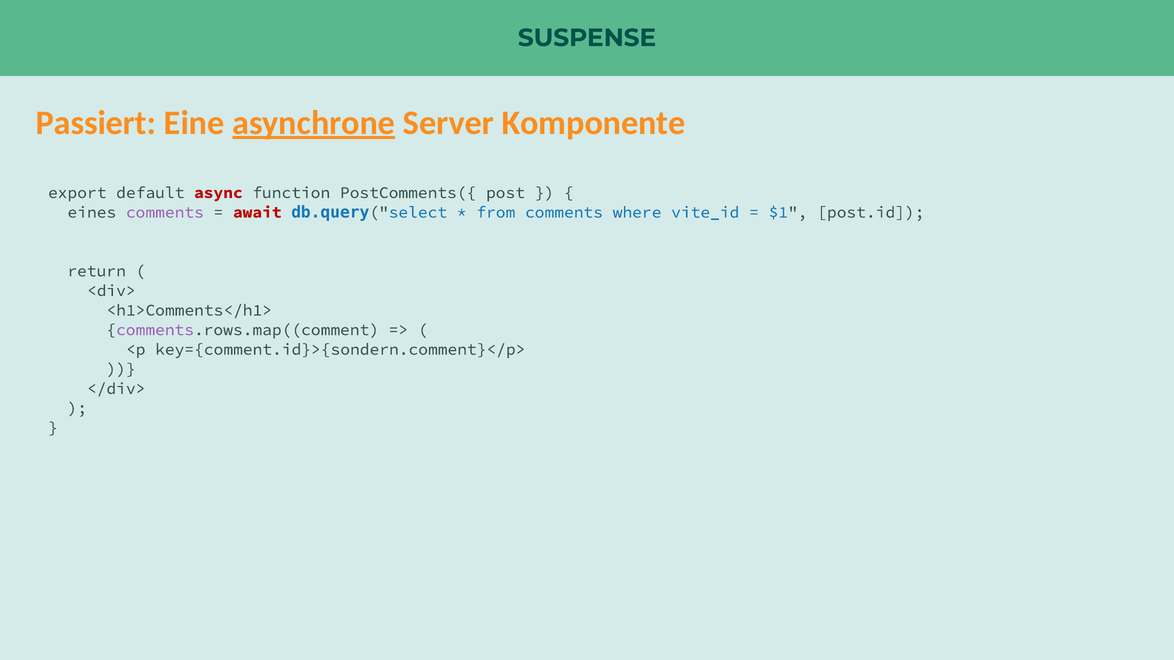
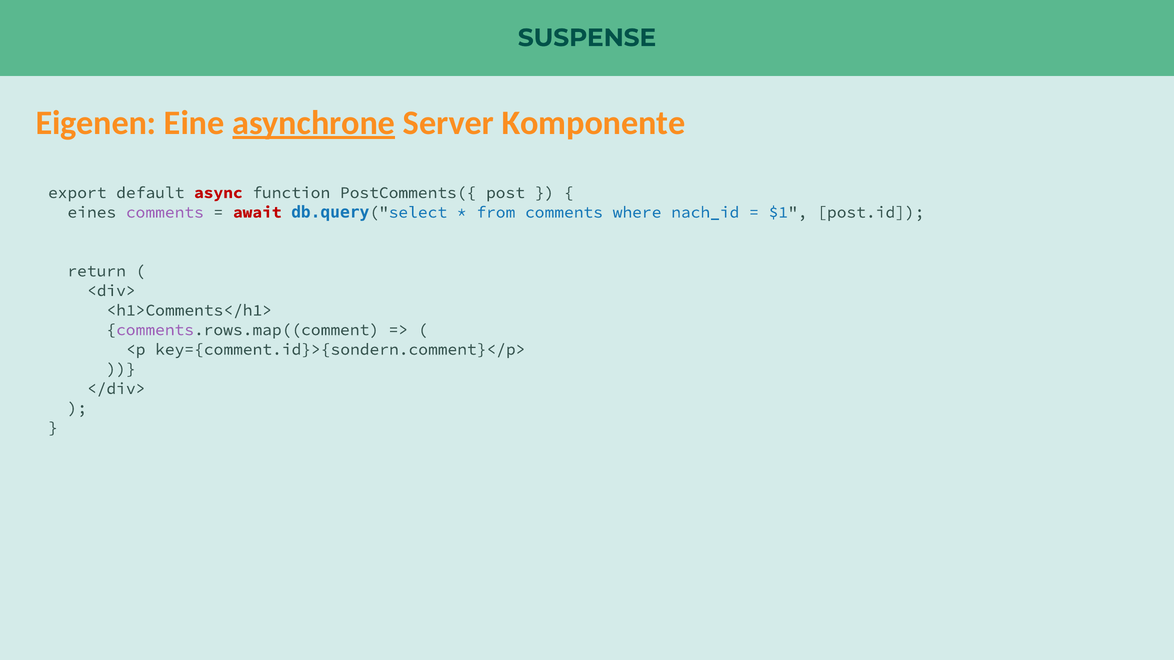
Passiert: Passiert -> Eigenen (96, 123)
vite_id: vite_id -> nach_id (705, 212)
